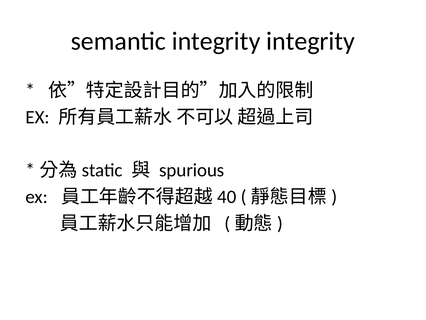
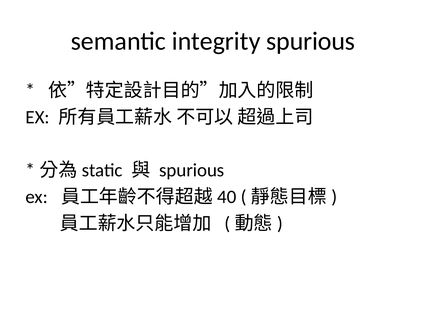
integrity integrity: integrity -> spurious (311, 41)
